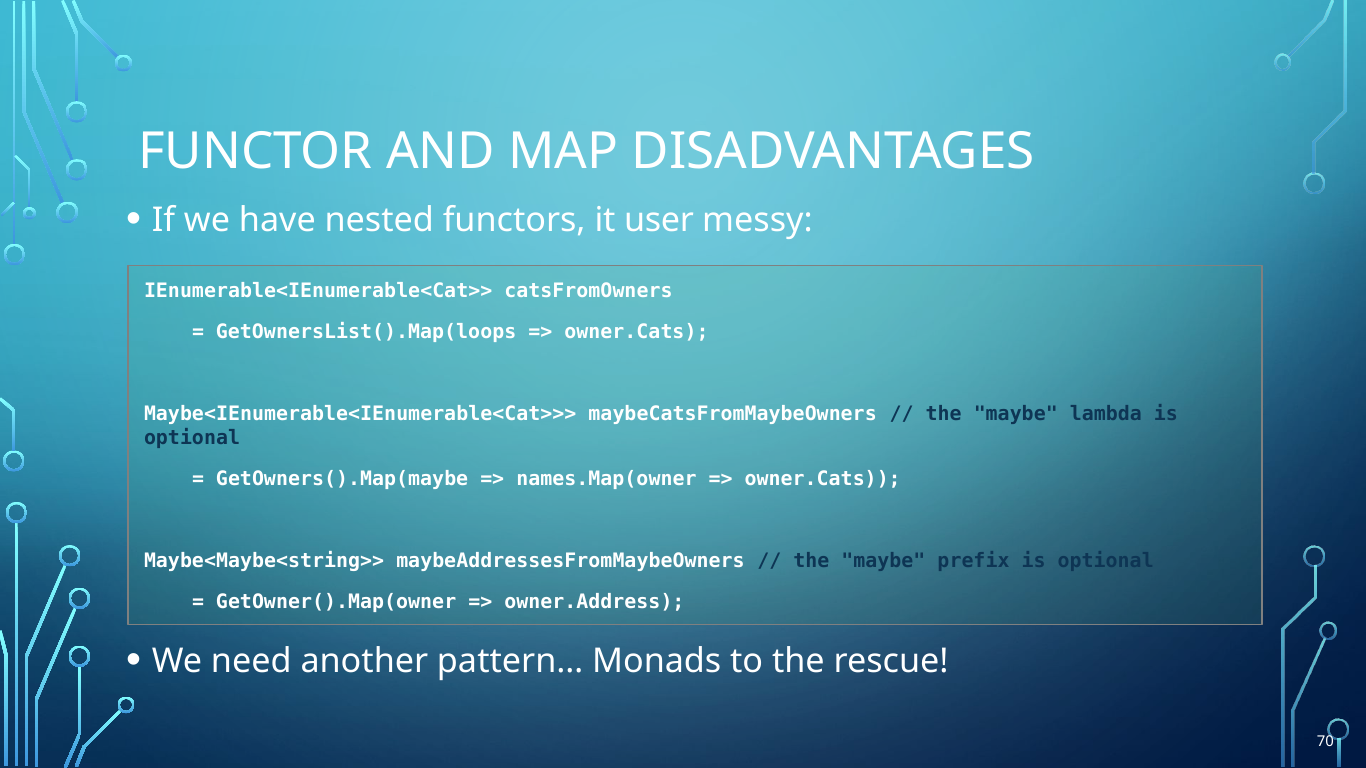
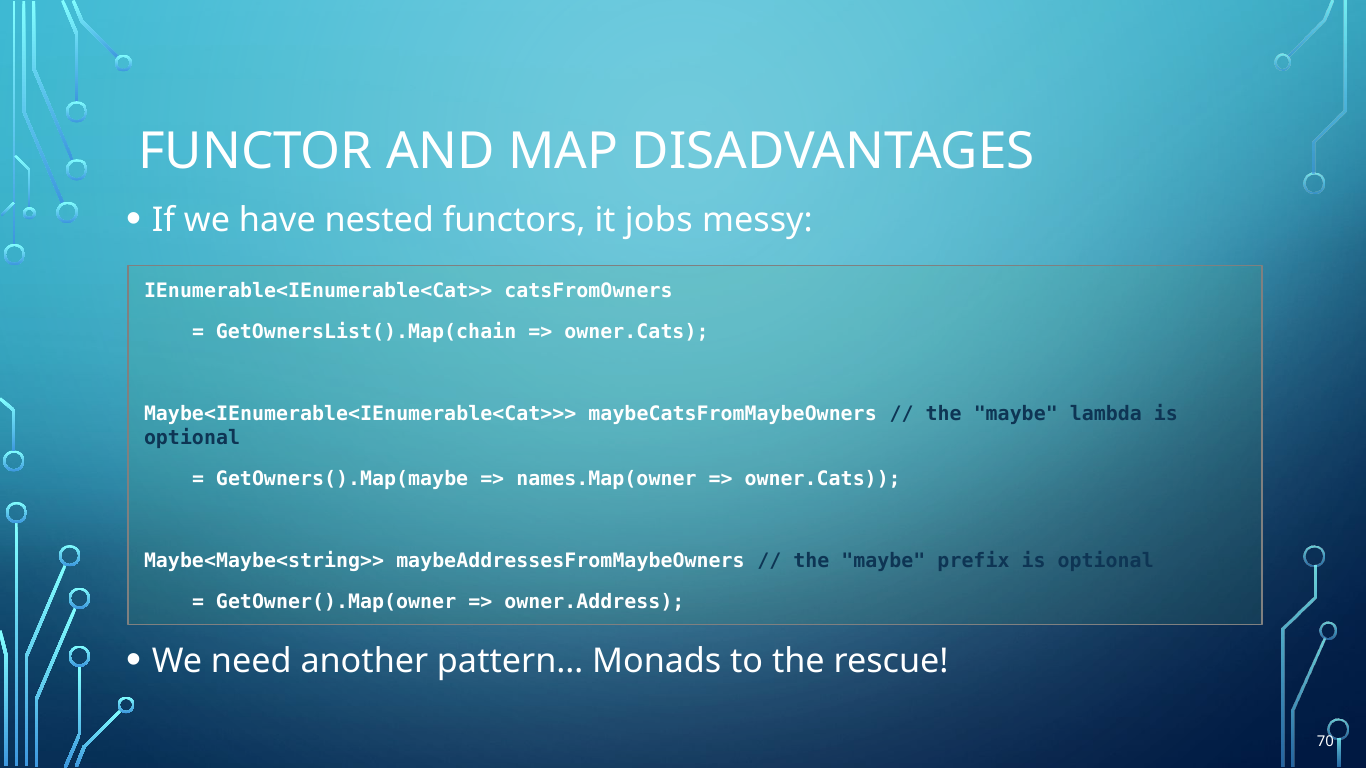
user: user -> jobs (659, 220)
GetOwnersList().Map(loops: GetOwnersList().Map(loops -> GetOwnersList().Map(chain (366, 332)
